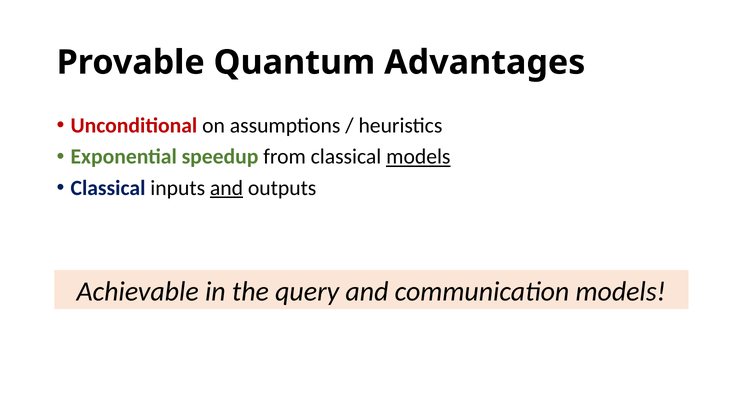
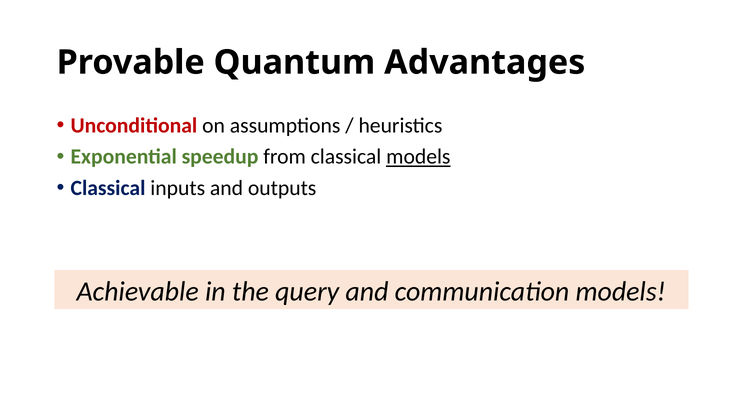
and underline: present -> none (227, 188)
